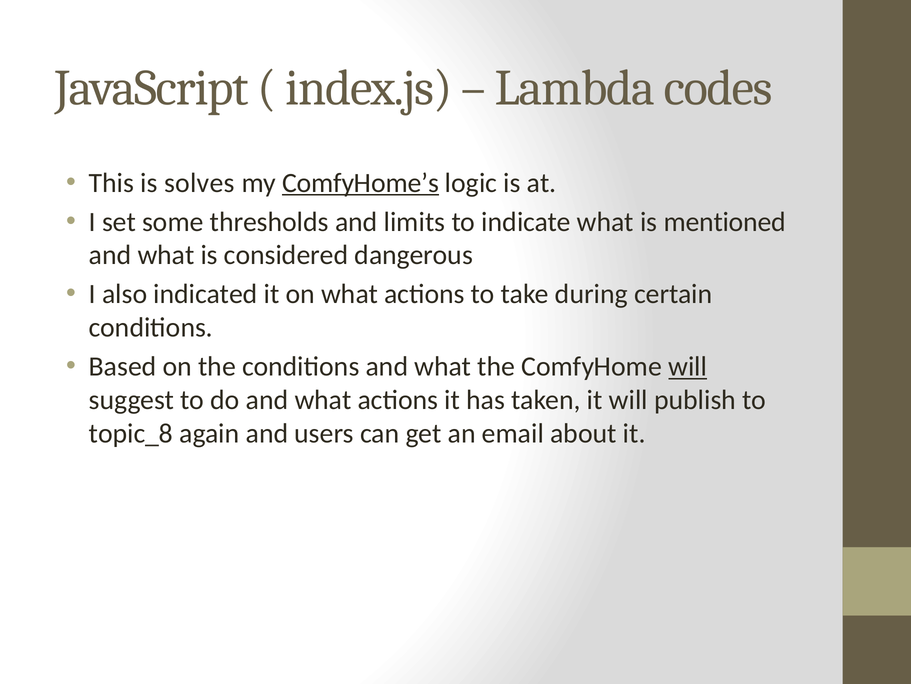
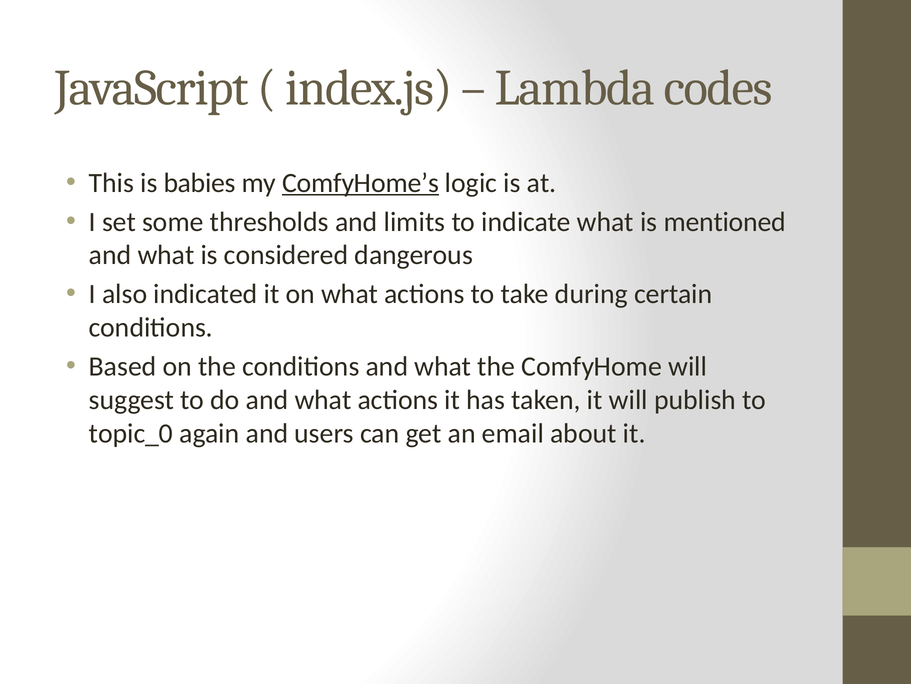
solves: solves -> babies (200, 183)
will underline: present -> none (688, 366)
topic_8: topic_8 -> topic_0 (131, 433)
